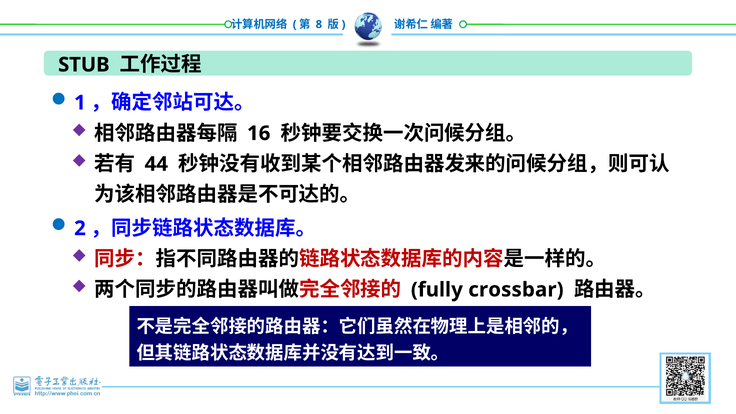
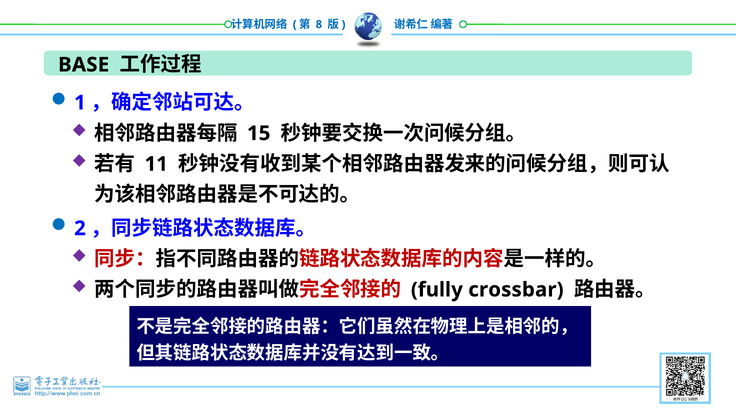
STUB: STUB -> BASE (84, 65)
16: 16 -> 15 (259, 133)
44: 44 -> 11 (156, 164)
